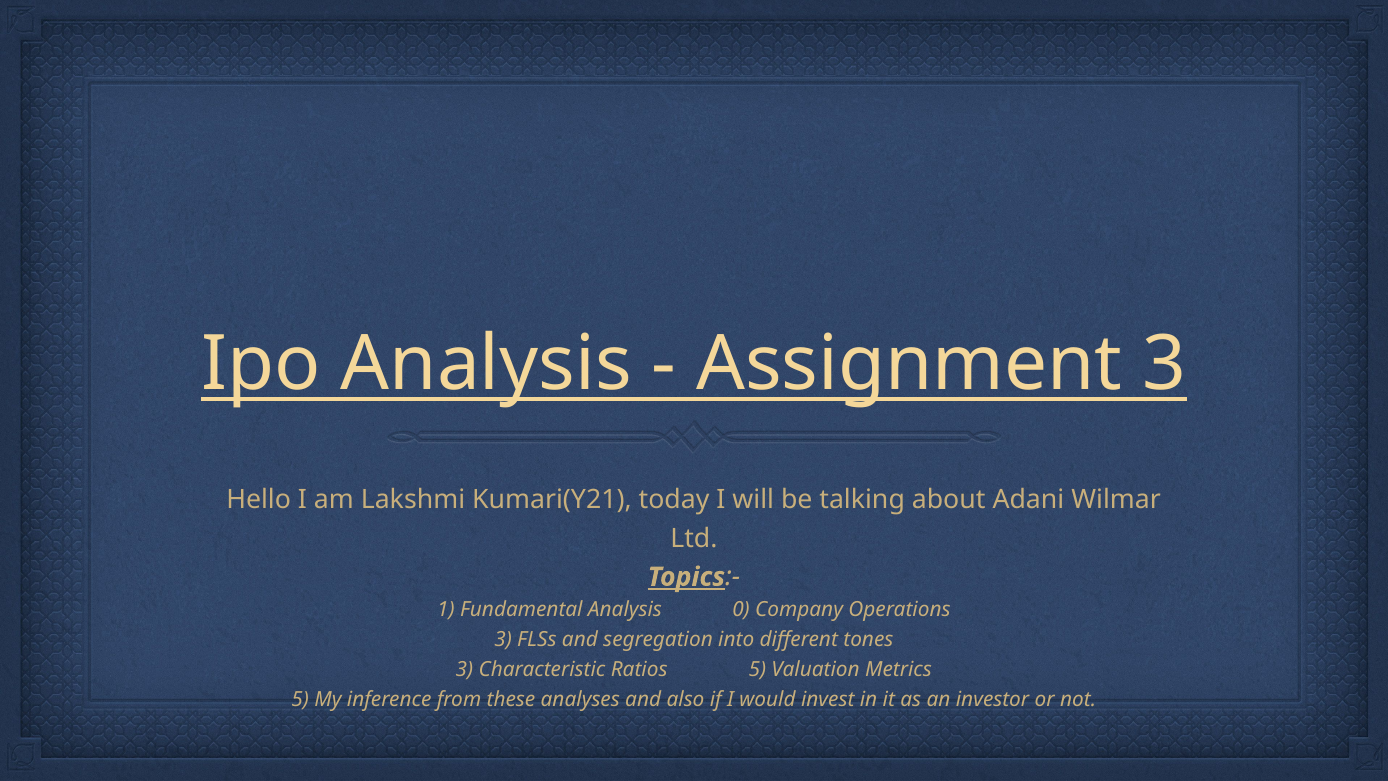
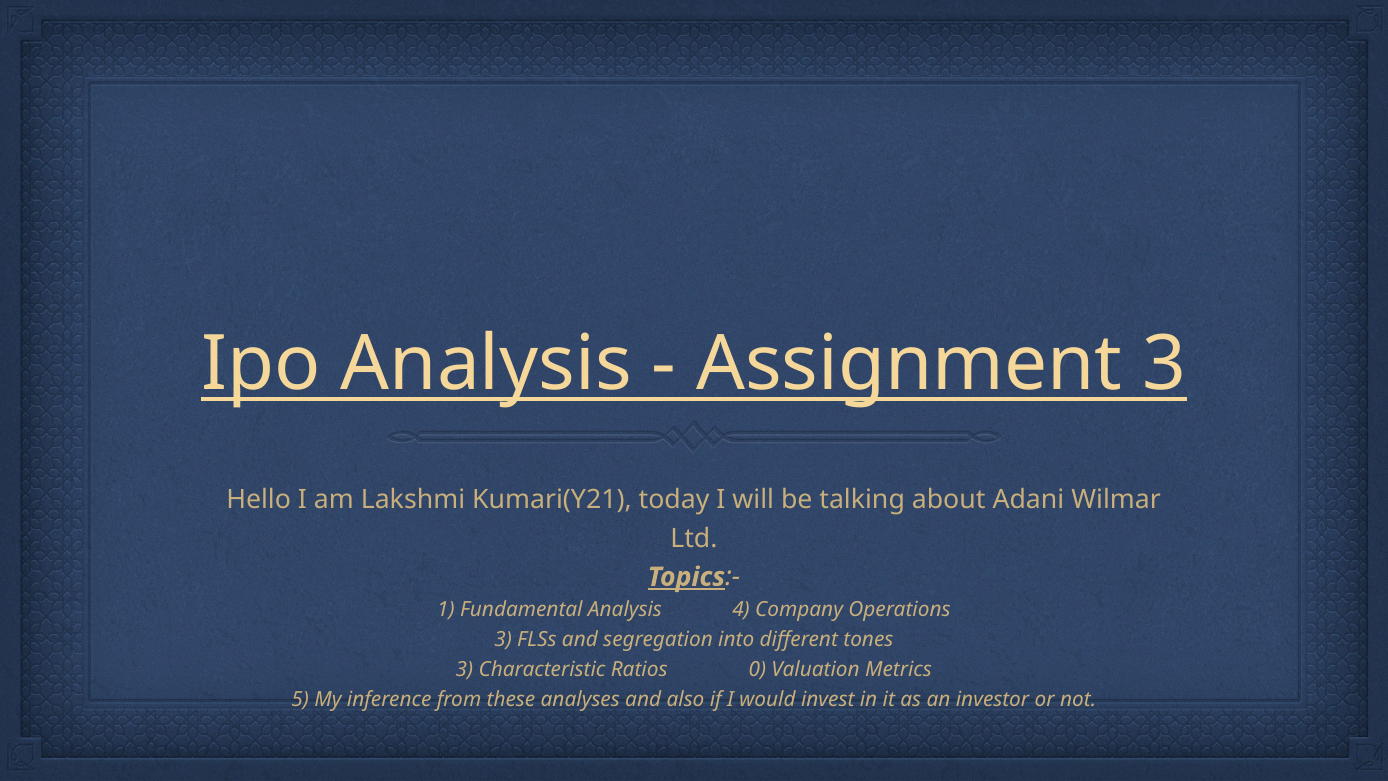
0: 0 -> 4 (741, 610)
Ratios 5: 5 -> 0 (757, 670)
